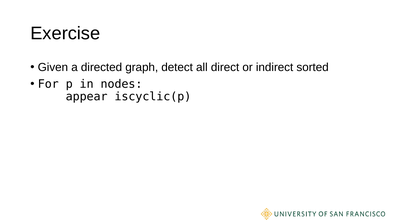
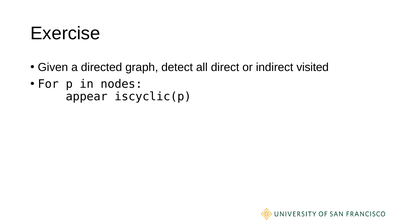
sorted: sorted -> visited (313, 67)
